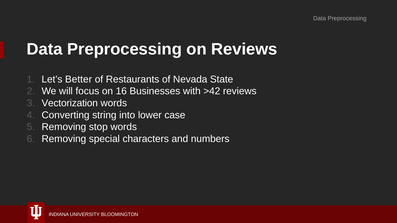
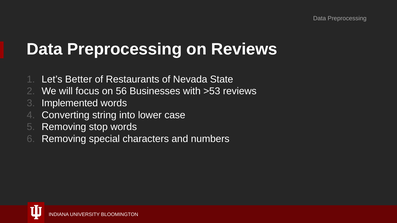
16: 16 -> 56 (121, 91)
>42: >42 -> >53 (212, 91)
Vectorization: Vectorization -> Implemented (70, 103)
